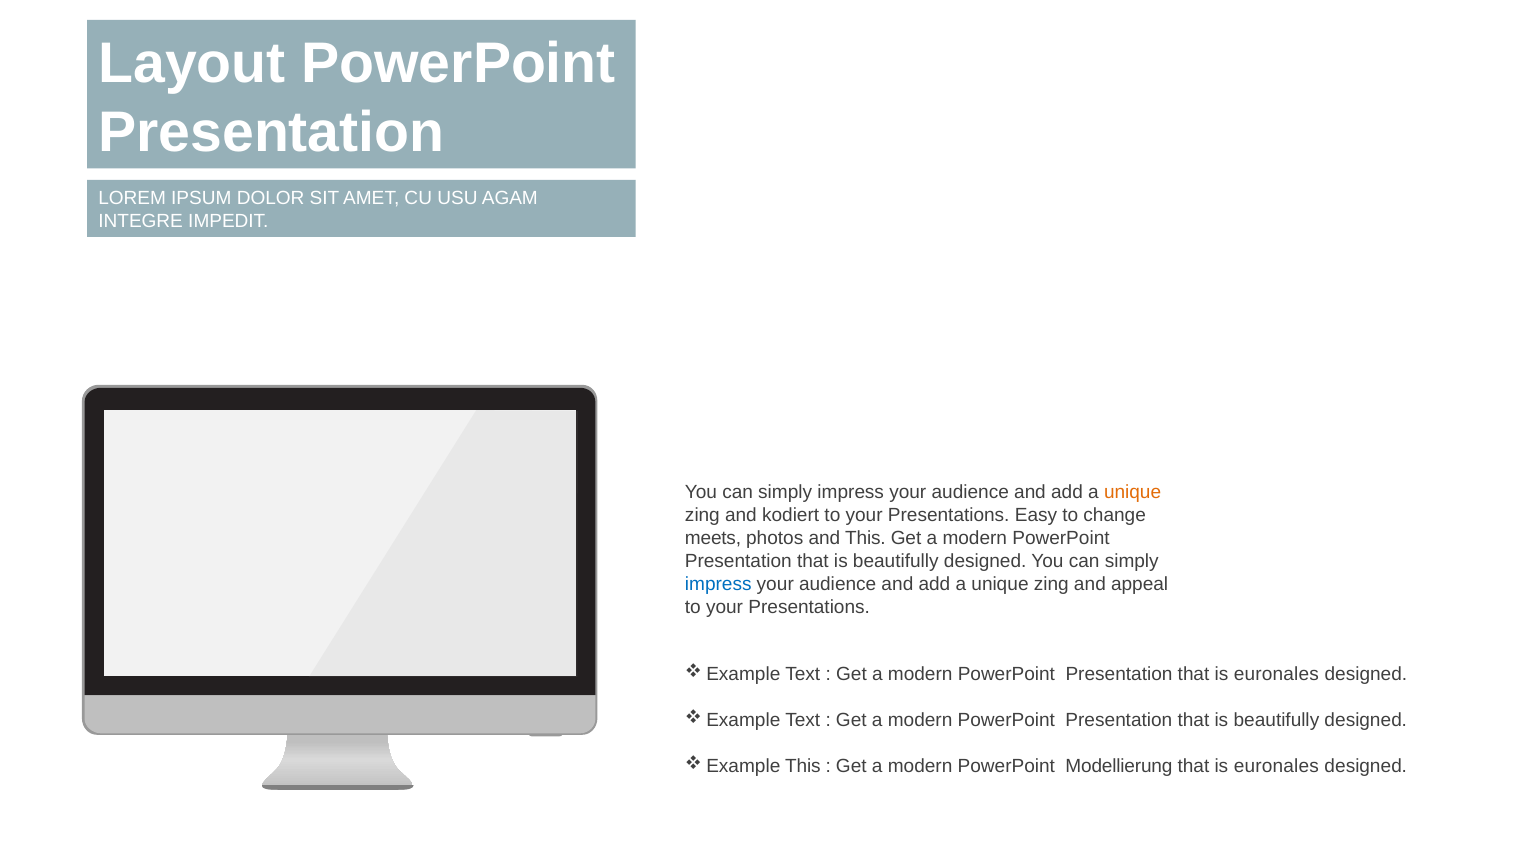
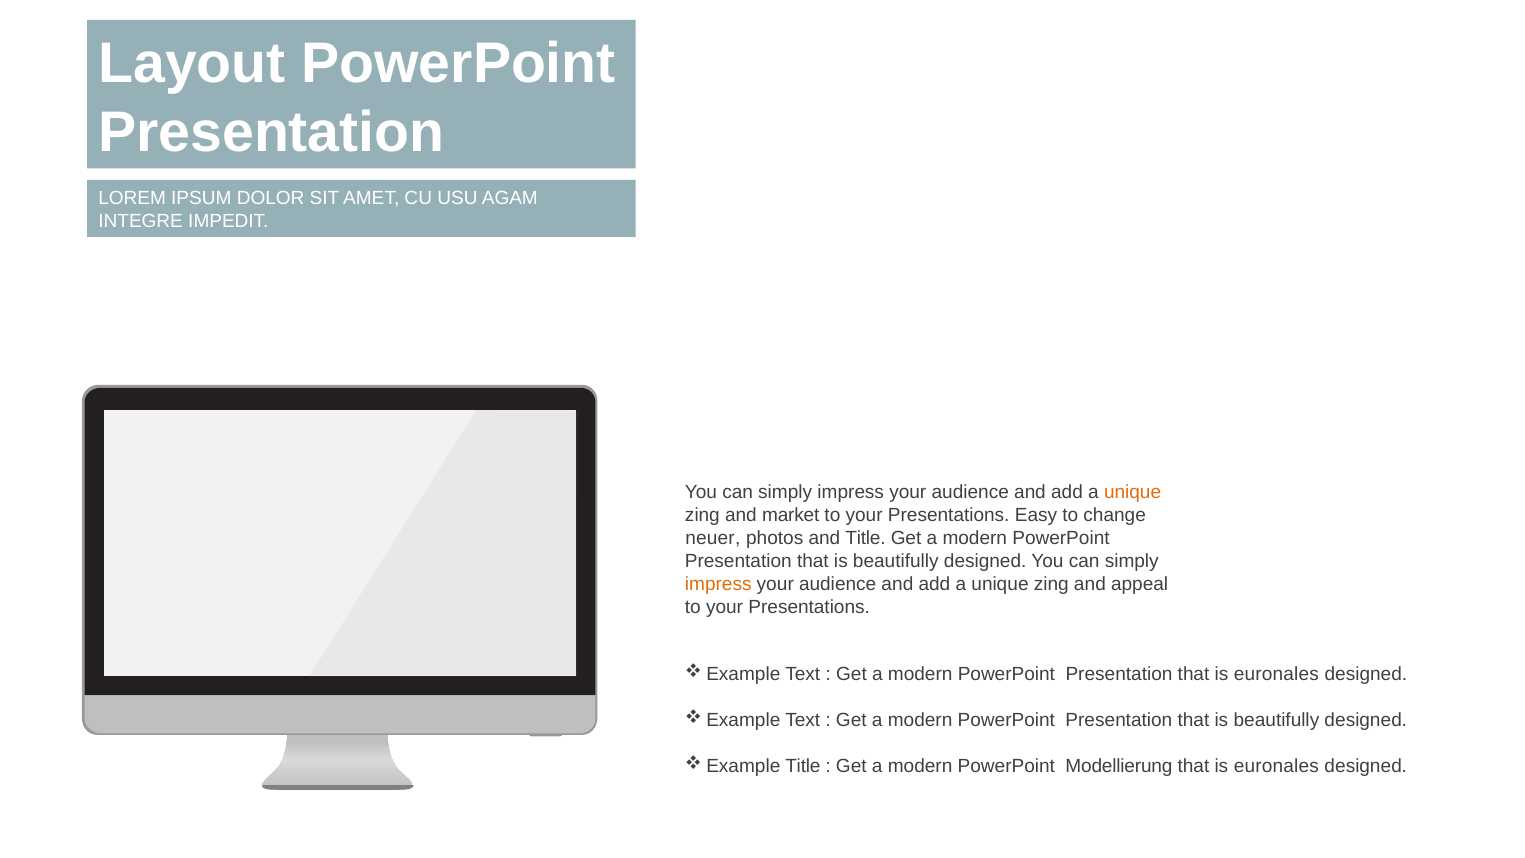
kodiert: kodiert -> market (791, 515)
meets: meets -> neuer (713, 538)
and This: This -> Title (865, 538)
impress colour: blue -> orange (718, 584)
This: This -> Title (803, 766)
